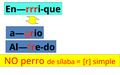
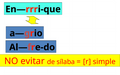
perro: perro -> evitar (33, 61)
